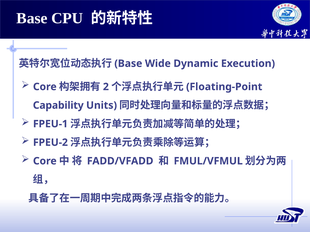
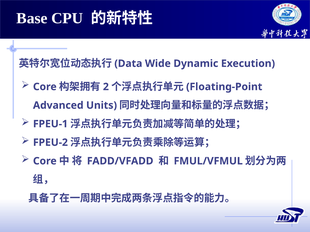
Base: Base -> Data (128, 64)
Capability: Capability -> Advanced (58, 106)
